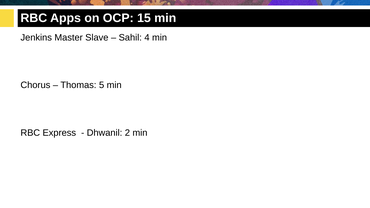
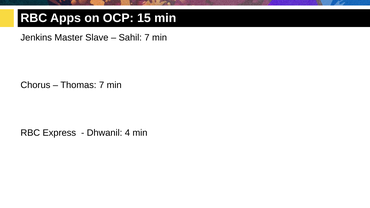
Sahil 4: 4 -> 7 (147, 38)
Thomas 5: 5 -> 7 (102, 85)
2: 2 -> 4 (127, 133)
